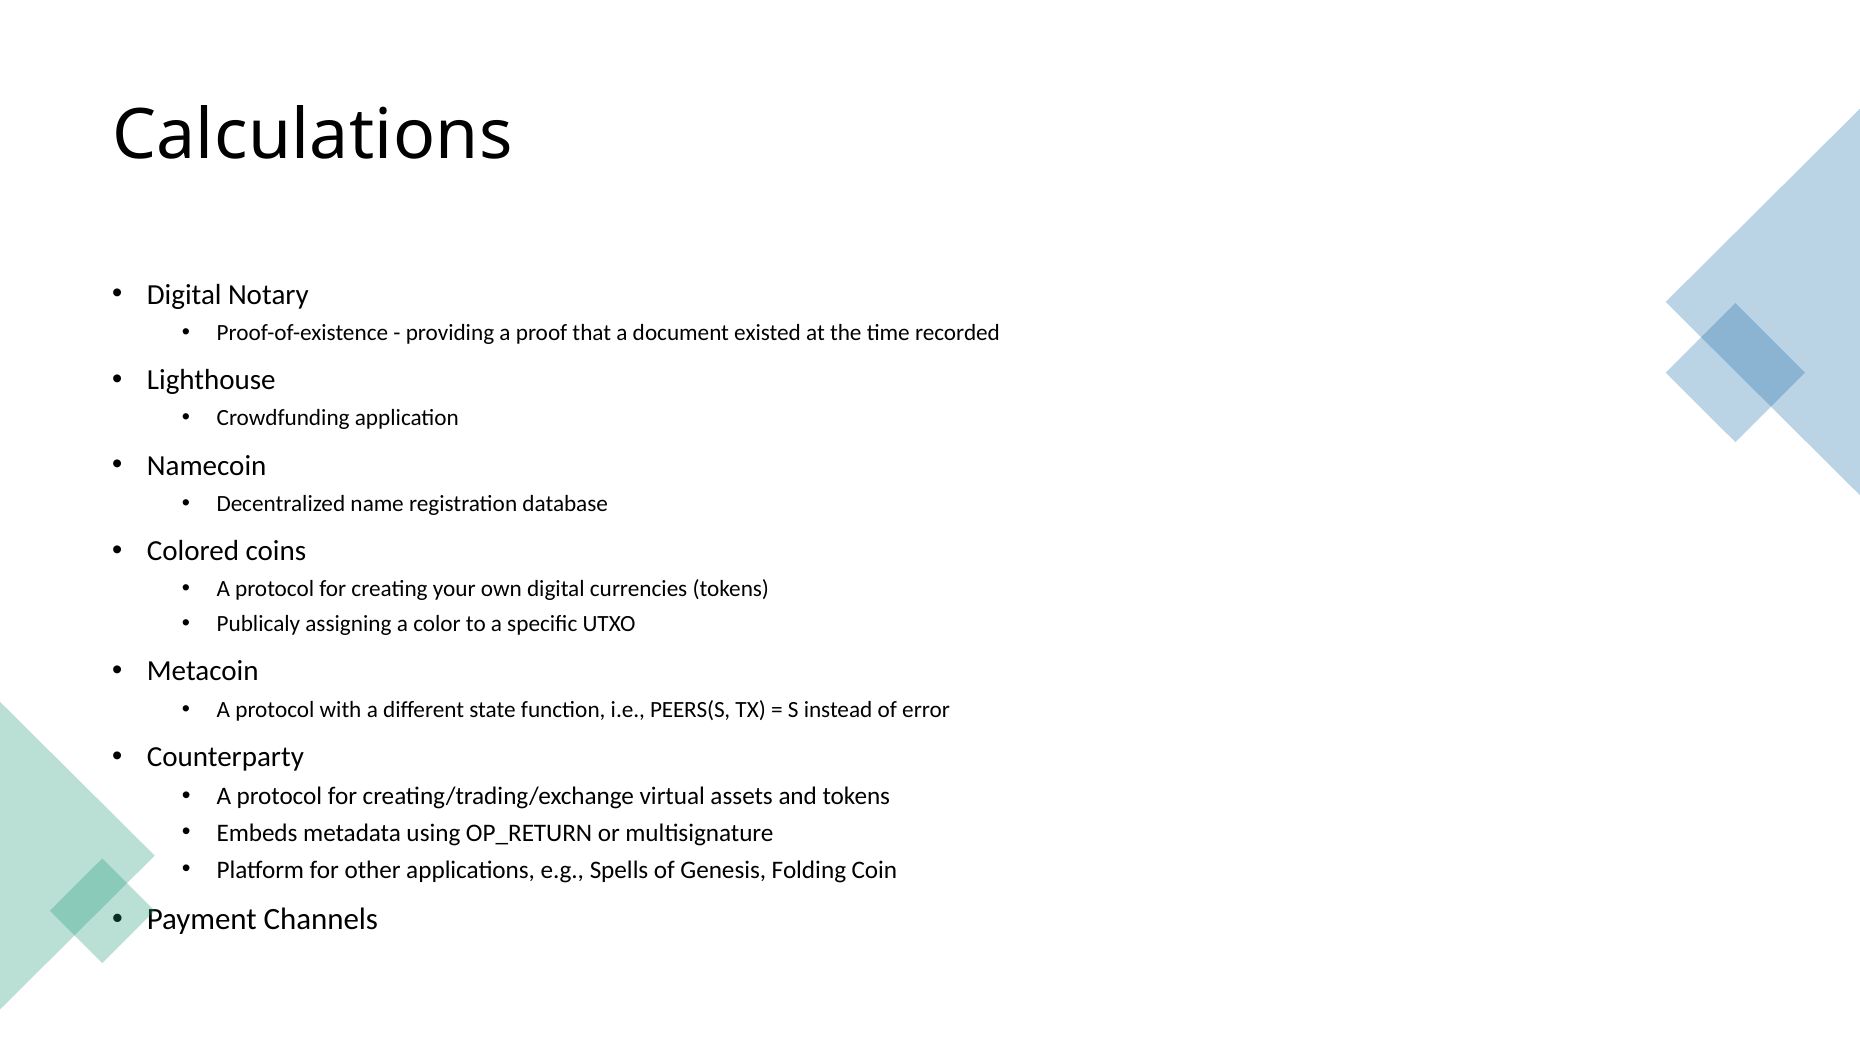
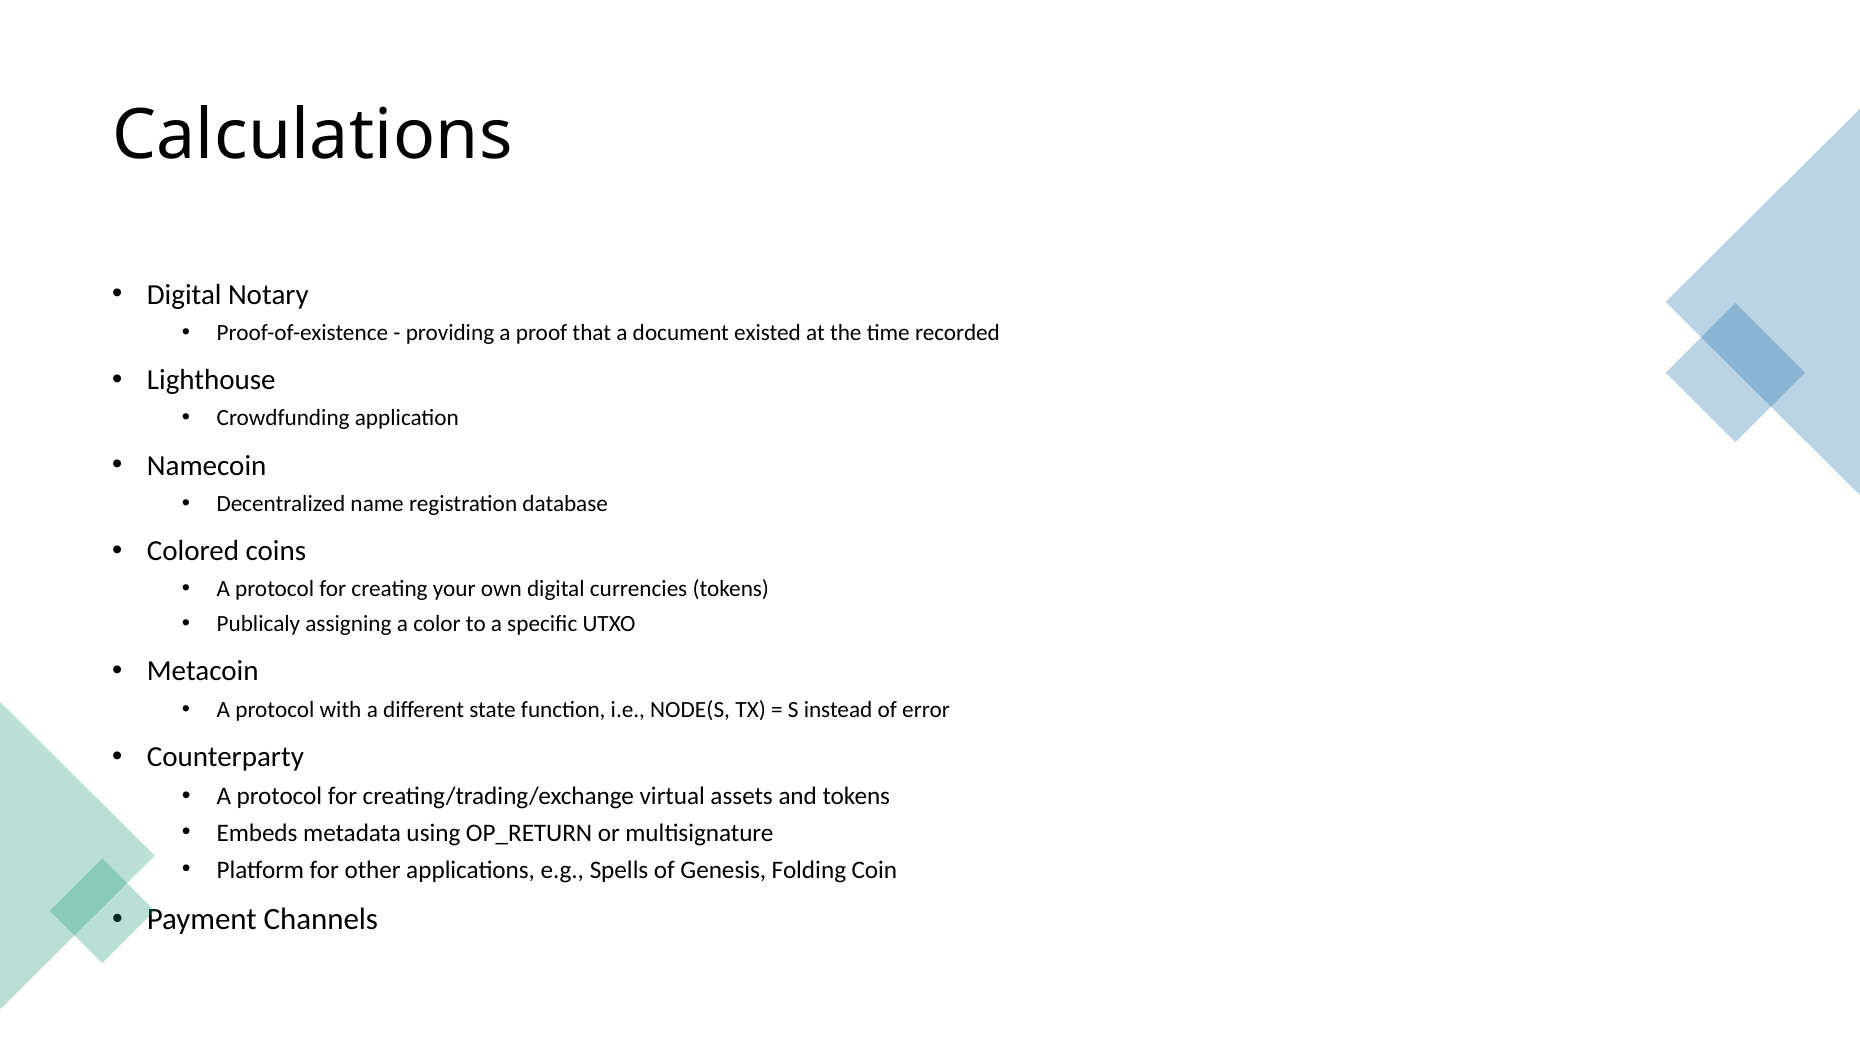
PEERS(S: PEERS(S -> NODE(S (690, 710)
